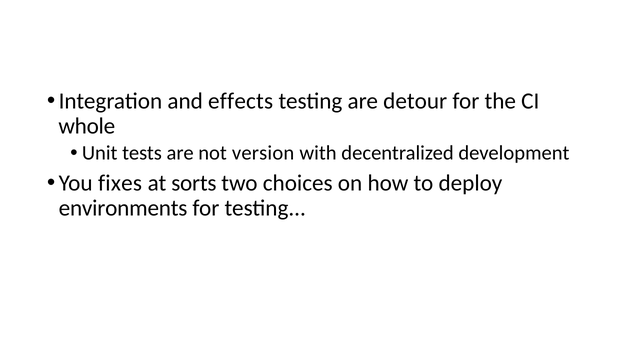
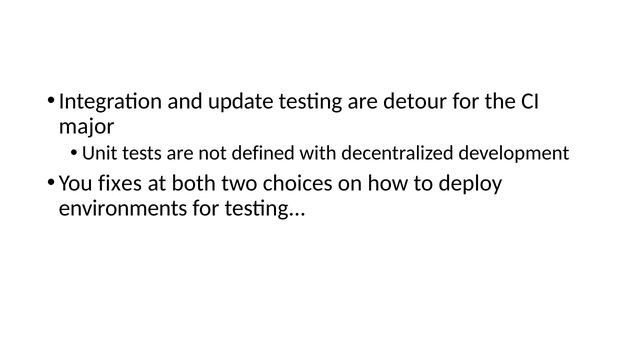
effects: effects -> update (241, 101)
whole: whole -> major (87, 126)
version: version -> defined (263, 153)
sorts: sorts -> both (194, 183)
